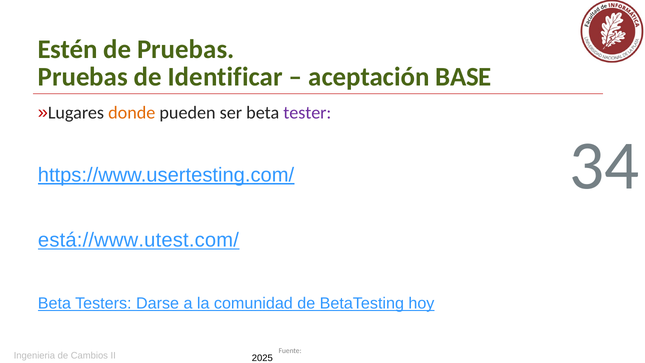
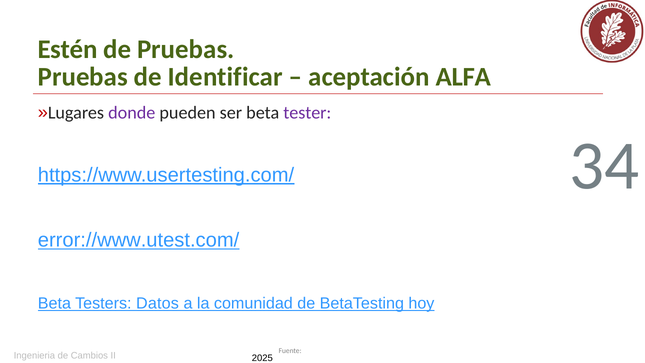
BASE: BASE -> ALFA (463, 77)
donde colour: orange -> purple (132, 113)
está://www.utest.com/: está://www.utest.com/ -> error://www.utest.com/ (139, 240)
Darse: Darse -> Datos (157, 303)
